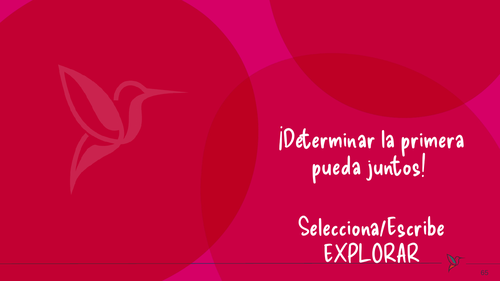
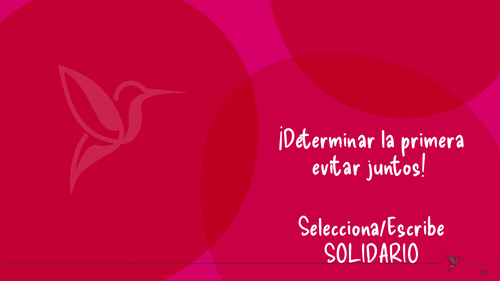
pueda: pueda -> evitar (337, 167)
EXPLORAR: EXPLORAR -> SOLIDARIO (371, 255)
